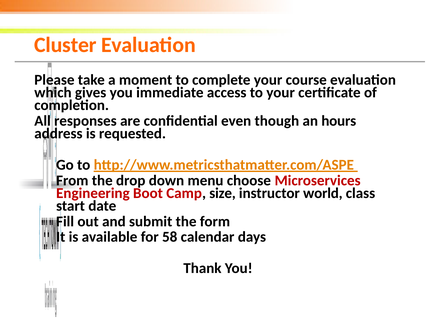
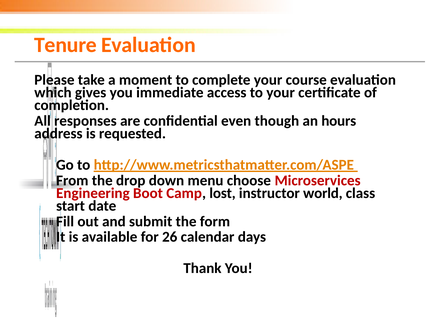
Cluster: Cluster -> Tenure (65, 45)
size: size -> lost (223, 193)
58: 58 -> 26 (170, 237)
